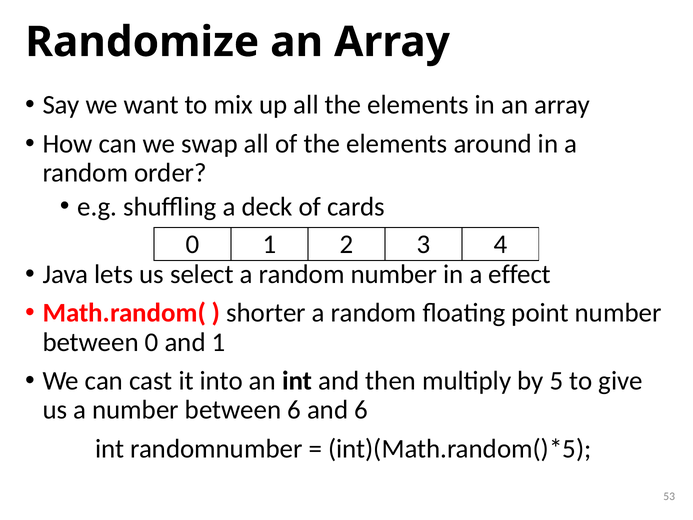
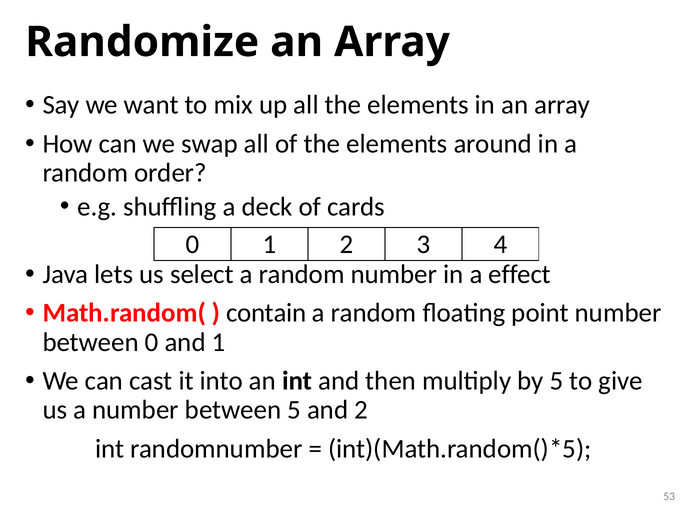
shorter: shorter -> contain (266, 313)
between 6: 6 -> 5 (294, 410)
and 6: 6 -> 2 (361, 410)
